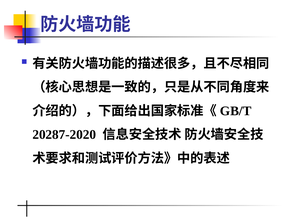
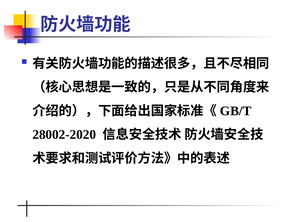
20287-2020: 20287-2020 -> 28002-2020 (64, 135)
